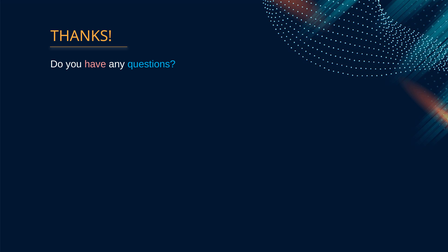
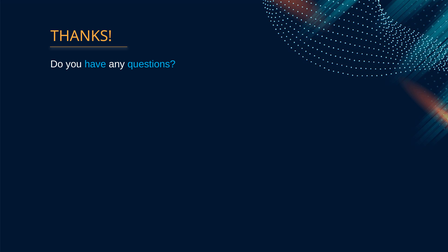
have colour: pink -> light blue (95, 64)
